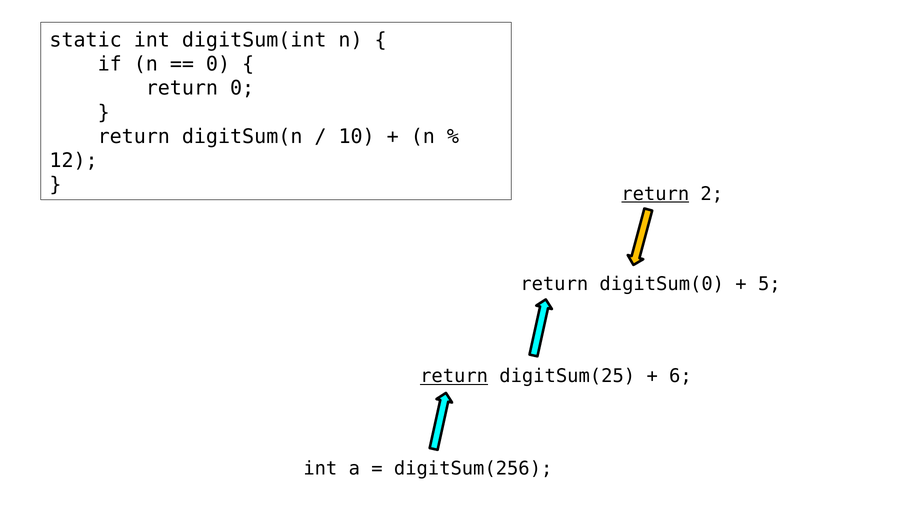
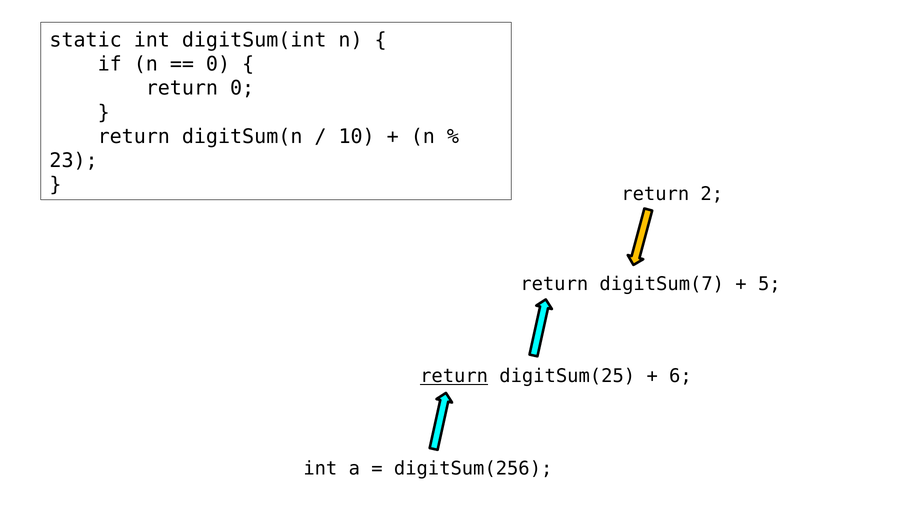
12: 12 -> 23 (74, 161)
return underline: present -> none (655, 194)
digitSum(0: digitSum(0 -> digitSum(7 (662, 284)
